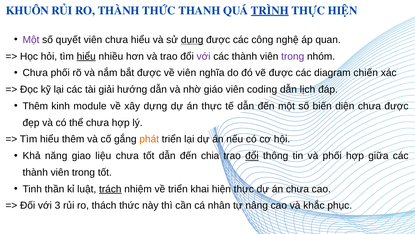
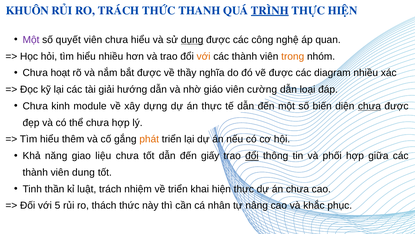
RO THÀNH: THÀNH -> TRÁCH (119, 11)
hiểu underline: present -> none (86, 56)
với colour: purple -> orange (204, 56)
trong colour: purple -> orange (293, 56)
Chưa phối: phối -> hoạt (60, 73)
về viên: viên -> thầy (187, 73)
diagram chiến: chiến -> nhiều (366, 73)
coding: coding -> cường (262, 89)
lịch: lịch -> loại (308, 89)
Thêm: Thêm -> Chưa (35, 106)
chưa underline: none -> present (369, 106)
chia: chia -> giấy (210, 156)
trong: trong -> dung (83, 172)
trách underline: present -> none (110, 189)
3: 3 -> 5 (57, 205)
